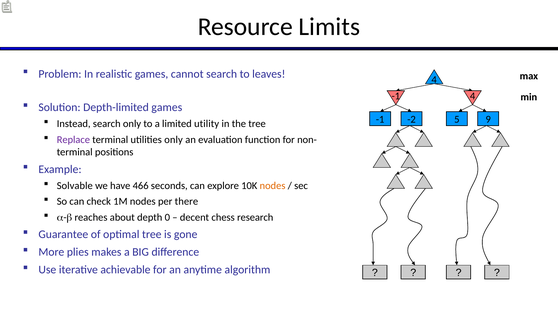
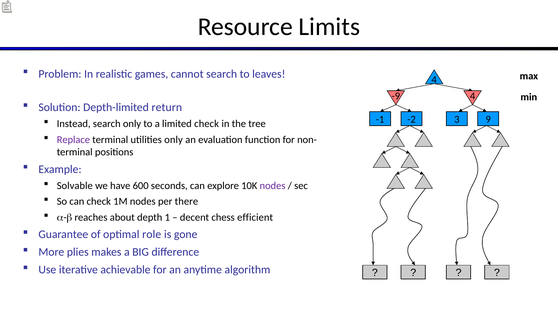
-1: -1 -> -9 (396, 96)
Depth-limited games: games -> return (167, 107)
5: 5 -> 3 (457, 119)
limited utility: utility -> check (207, 124)
466: 466 -> 600 (141, 186)
nodes colour: orange -> purple (273, 186)
0: 0 -> 1 (167, 217)
research: research -> efficient (255, 217)
optimal tree: tree -> role (152, 234)
